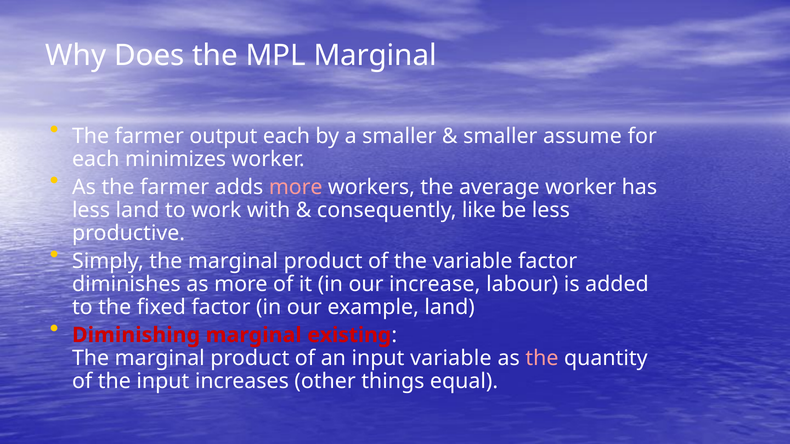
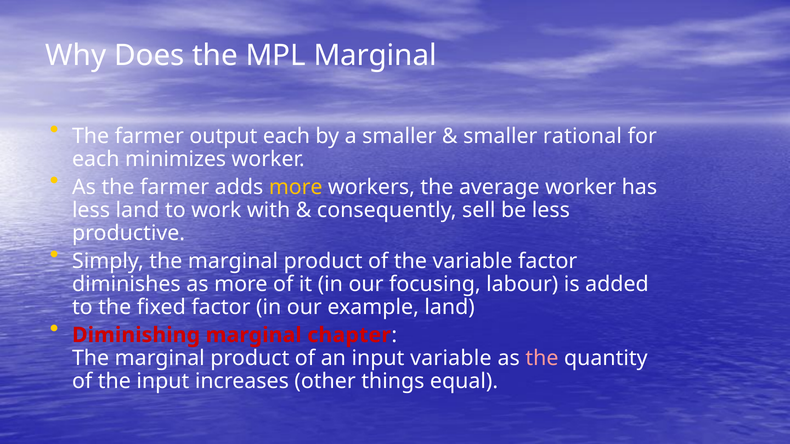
assume: assume -> rational (582, 136)
more colour: pink -> yellow (296, 187)
like: like -> sell (479, 210)
increase: increase -> focusing (435, 284)
existing: existing -> chapter (349, 335)
